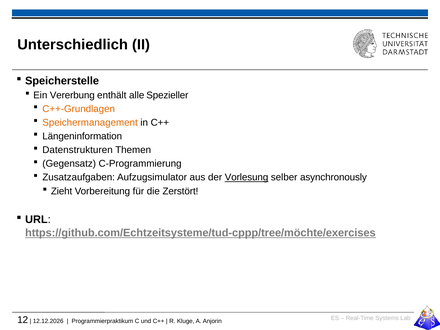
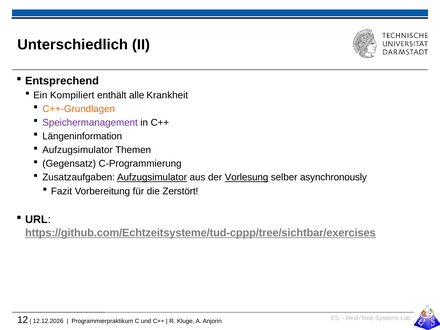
Speicherstelle: Speicherstelle -> Entsprechend (62, 81)
Vererbung: Vererbung -> Kompiliert (72, 95)
Spezieller: Spezieller -> Krankheit (167, 95)
Speichermanagement colour: orange -> purple (90, 123)
Datenstrukturen: Datenstrukturen -> Aufzugsimulator (78, 150)
Aufzugsimulator underline: none -> present (152, 177)
Zieht: Zieht -> Fazit (62, 191)
https://github.com/Echtzeitsysteme/tud-cppp/tree/möchte/exercises: https://github.com/Echtzeitsysteme/tud-cppp/tree/möchte/exercises -> https://github.com/Echtzeitsysteme/tud-cppp/tree/sichtbar/exercises (200, 233)
